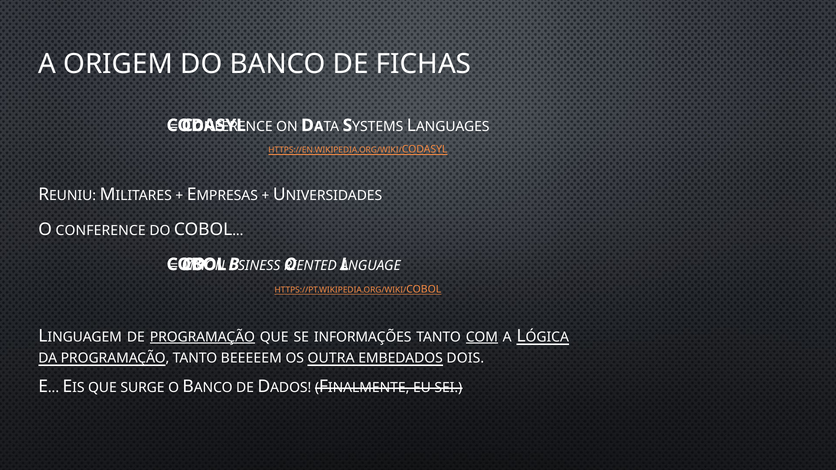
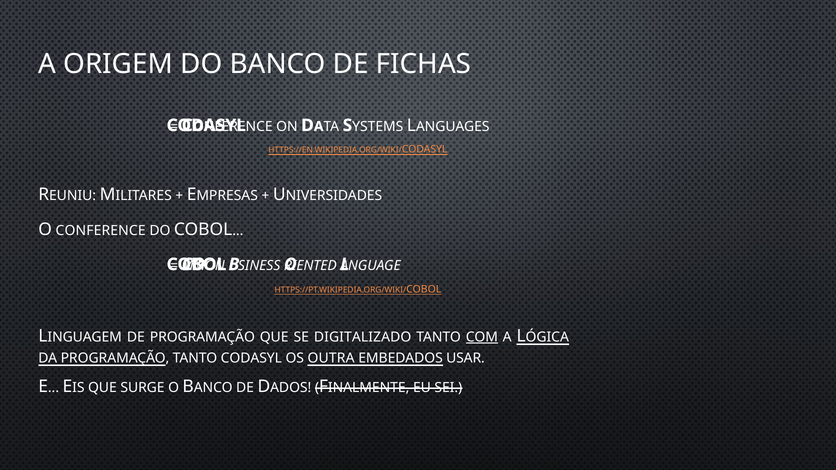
PROGRAMAÇÃO underline: present -> none (202, 337)
INFORMAÇÕES: INFORMAÇÕES -> DIGITALIZADO (363, 337)
TANTO BEEEEEM: BEEEEEM -> CODASYL (251, 358)
DOIS: DOIS -> USAR (465, 358)
